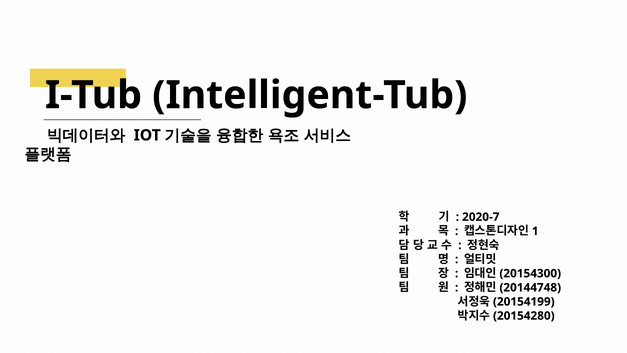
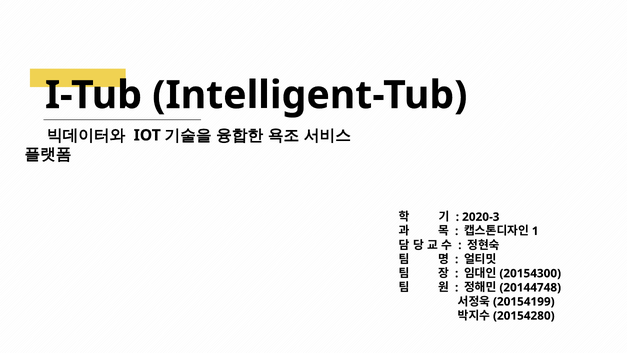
2020-7: 2020-7 -> 2020-3 (481, 217)
